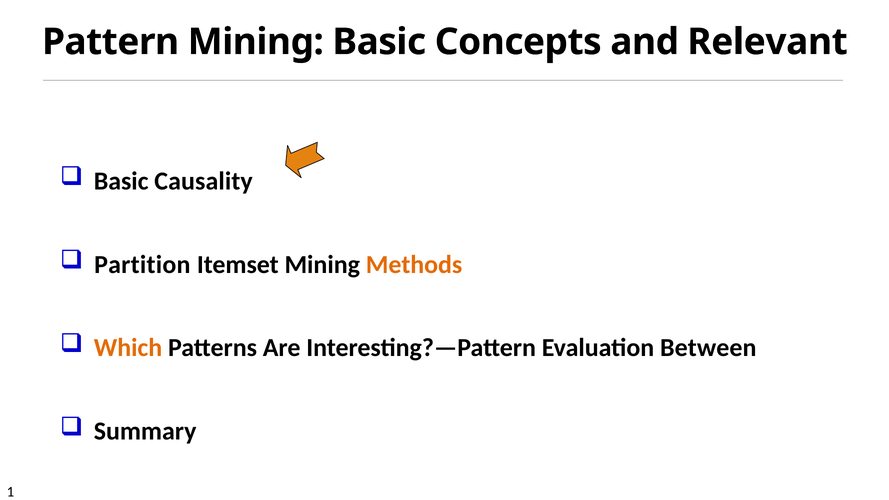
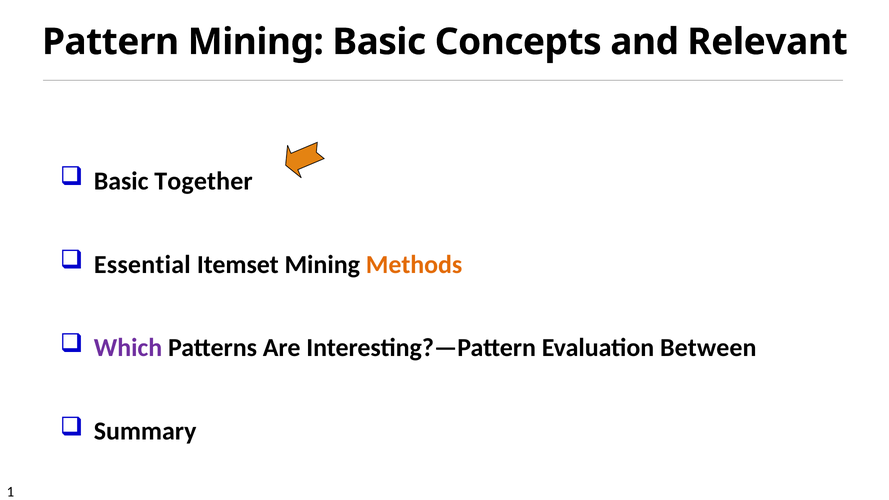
Causality: Causality -> Together (204, 181)
Partition: Partition -> Essential (142, 264)
Which colour: orange -> purple (128, 348)
